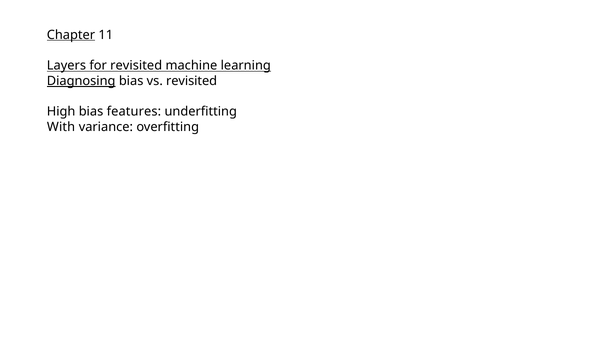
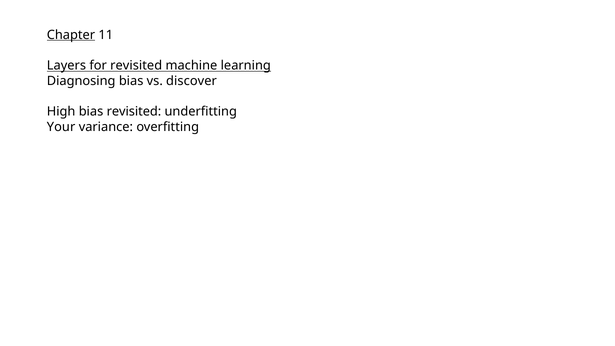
Diagnosing underline: present -> none (81, 81)
vs revisited: revisited -> discover (192, 81)
bias features: features -> revisited (134, 112)
With: With -> Your (61, 127)
